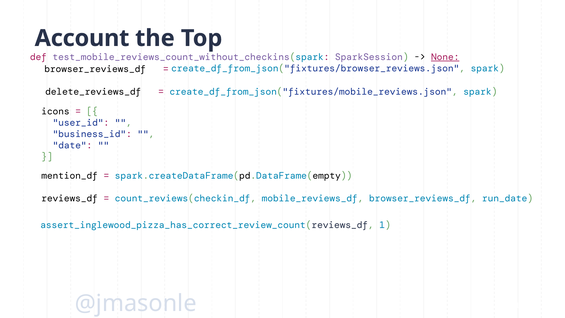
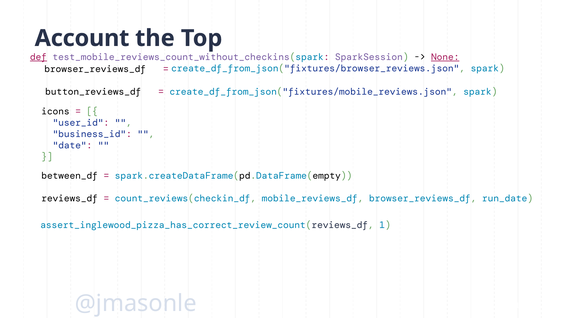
def underline: none -> present (38, 57)
delete_reviews_df: delete_reviews_df -> button_reviews_df (93, 92)
mention_df: mention_df -> between_df (70, 176)
